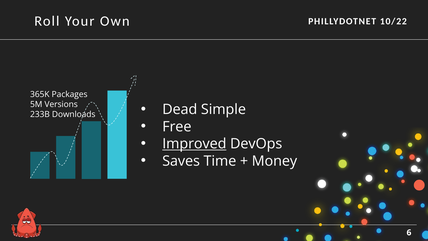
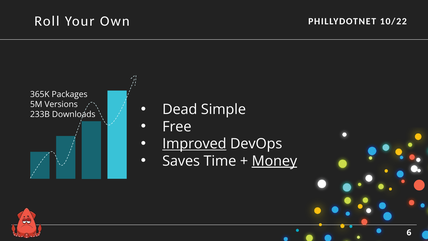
Money underline: none -> present (274, 161)
